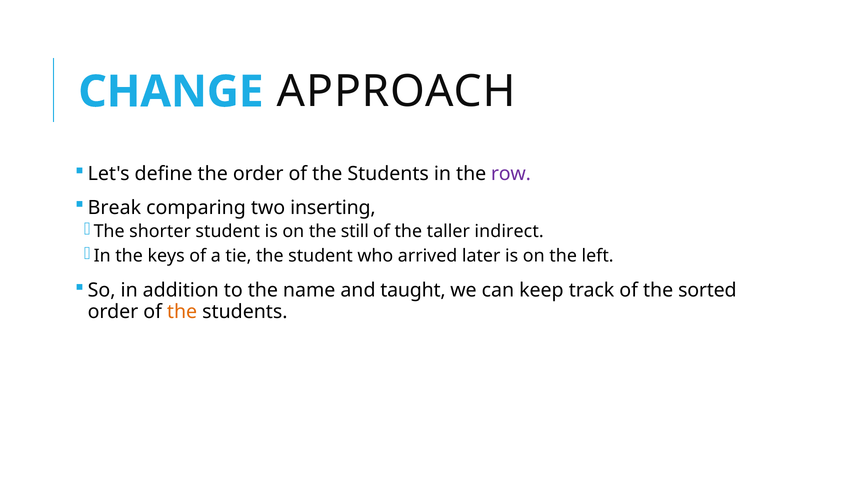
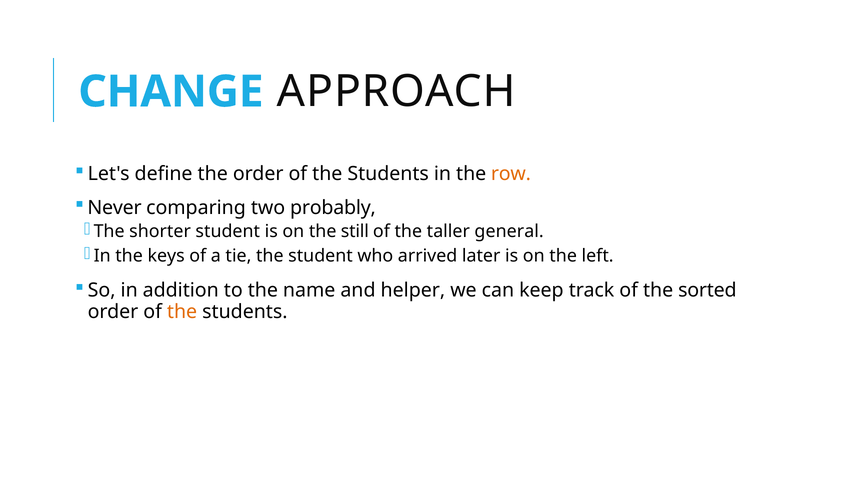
row colour: purple -> orange (511, 174)
Break: Break -> Never (115, 208)
inserting: inserting -> probably (333, 208)
indirect: indirect -> general (509, 231)
taught: taught -> helper (413, 290)
